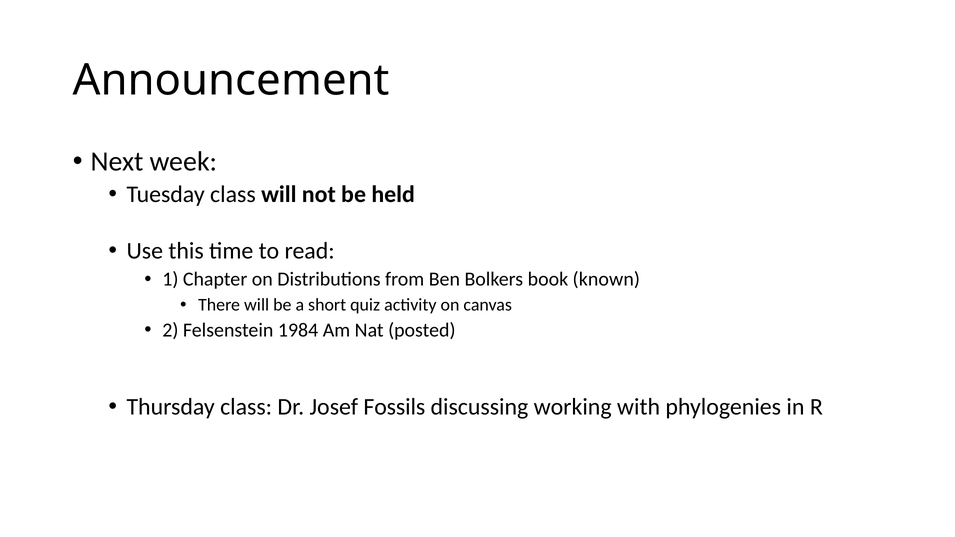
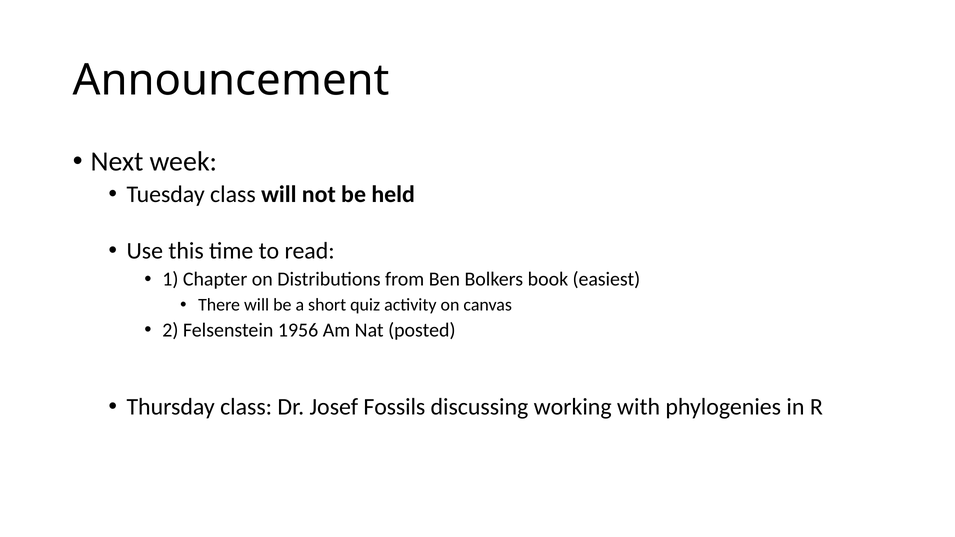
known: known -> easiest (606, 280)
1984: 1984 -> 1956 (298, 330)
